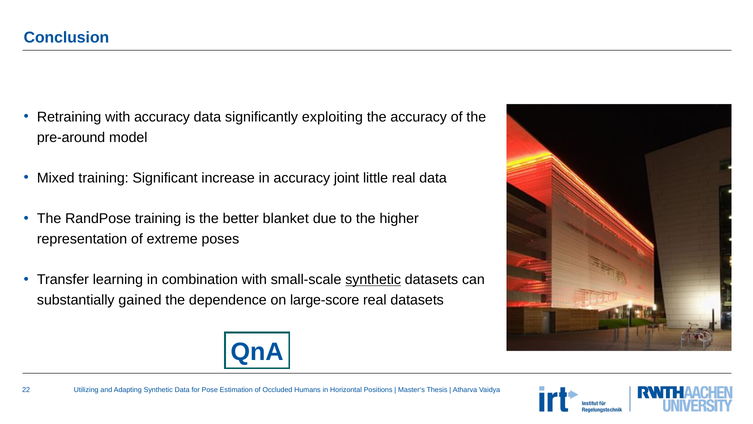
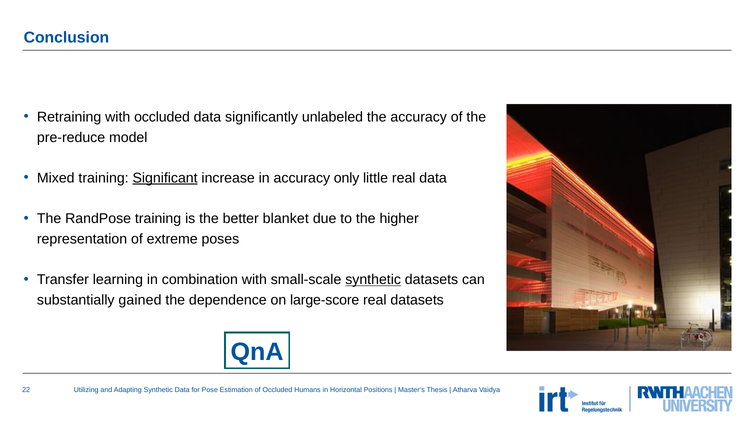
with accuracy: accuracy -> occluded (162, 117)
exploiting: exploiting -> unlabeled (333, 117)
pre-around: pre-around -> pre-reduce (71, 137)
Significant underline: none -> present (165, 178)
joint: joint -> only (347, 178)
